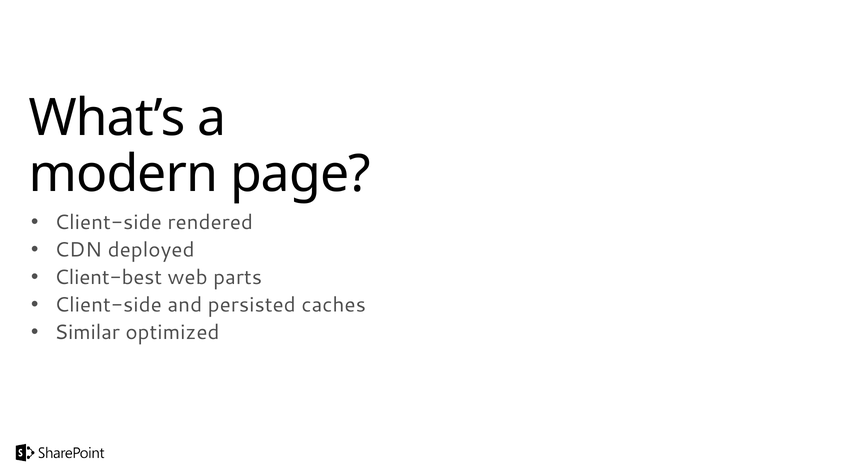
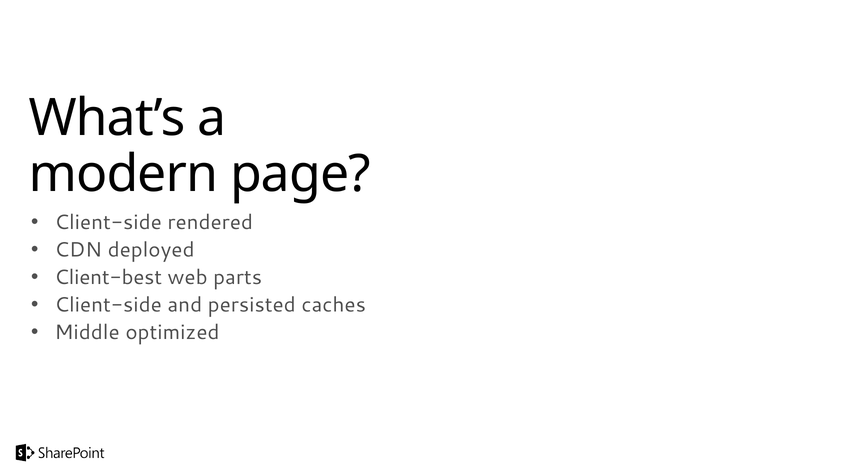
Similar: Similar -> Middle (87, 333)
